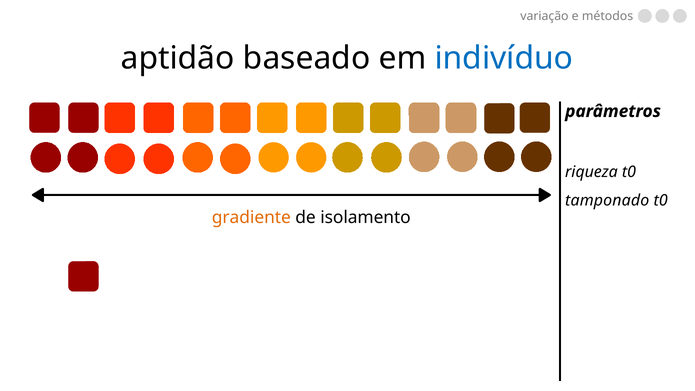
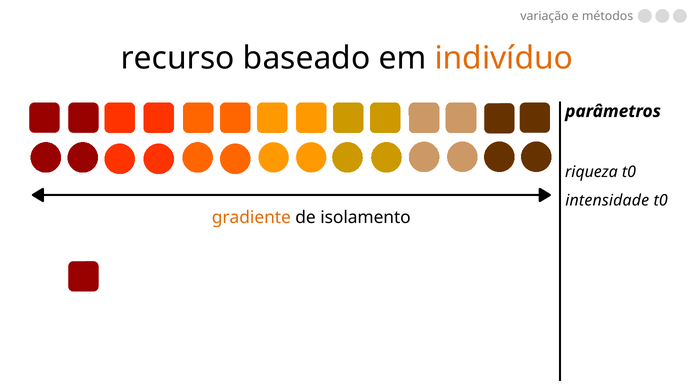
aptidão: aptidão -> recurso (178, 58)
indivíduo colour: blue -> orange (504, 58)
tamponado: tamponado -> intensidade (607, 201)
